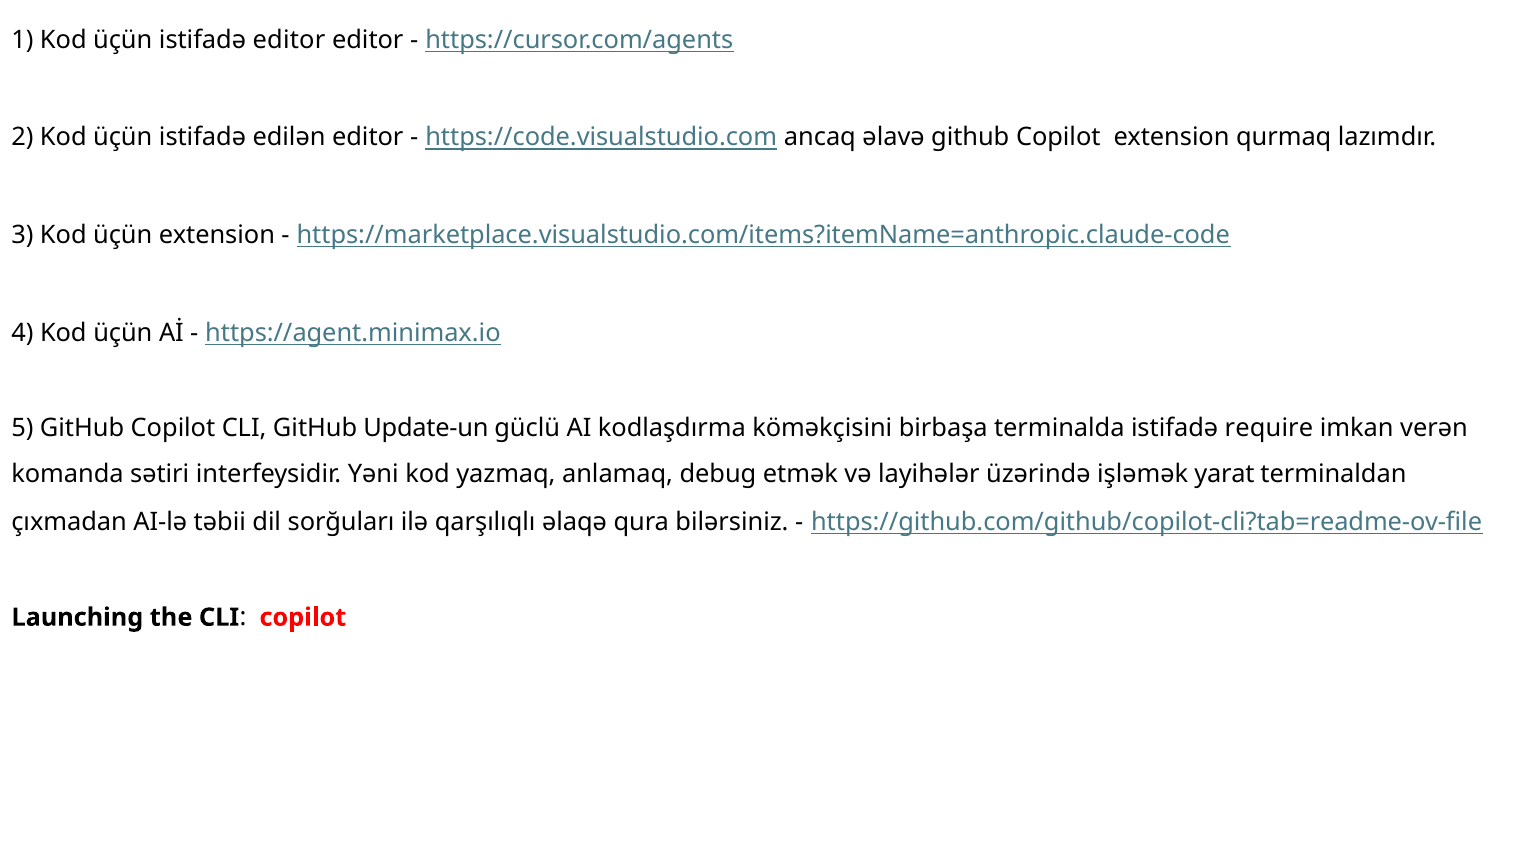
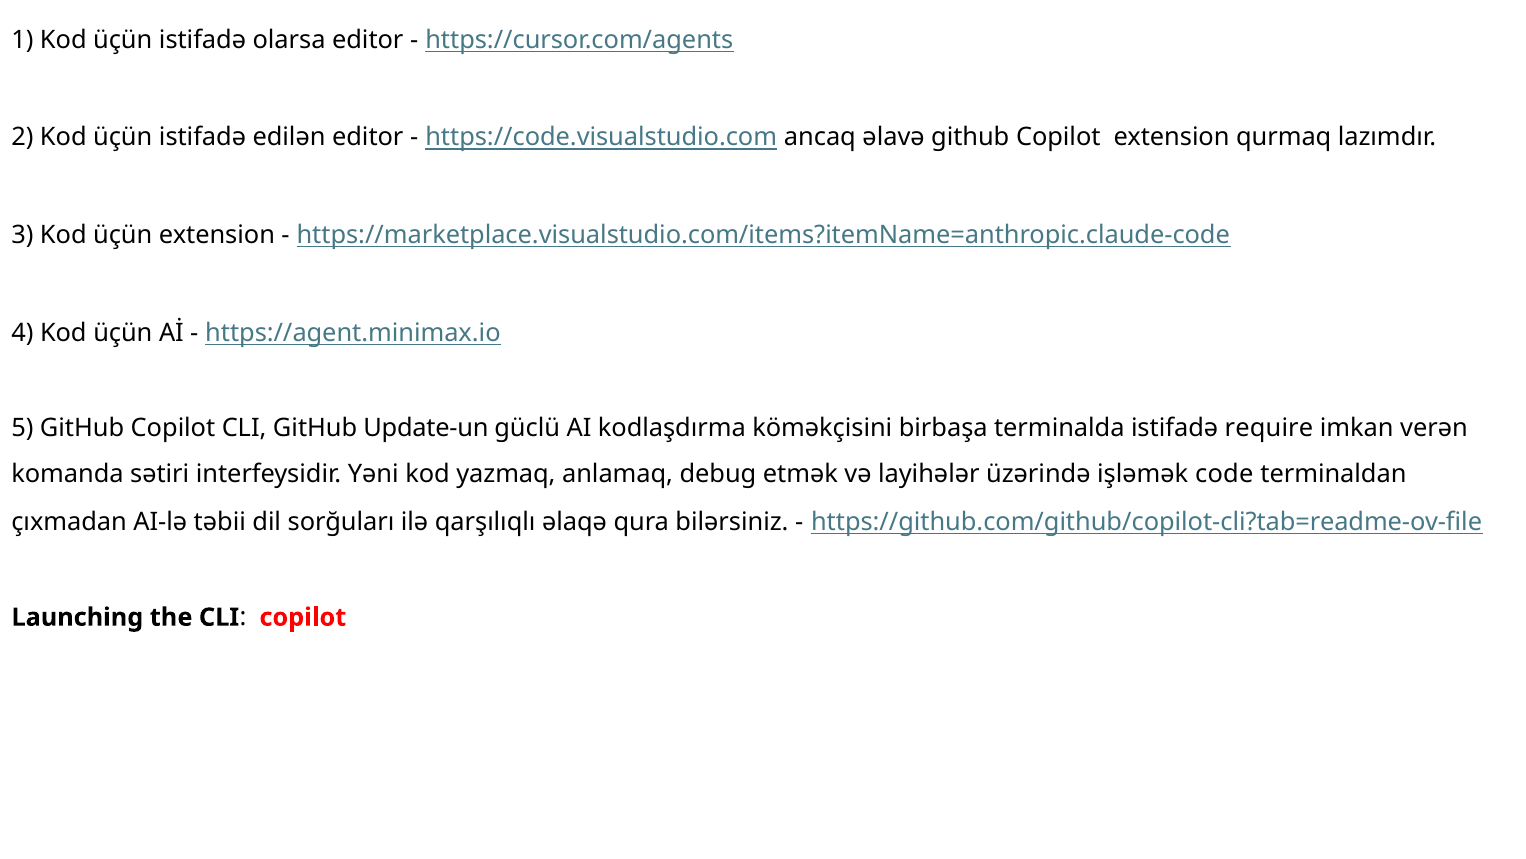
istifadə editor: editor -> olarsa (289, 40)
yarat: yarat -> code (1224, 474)
